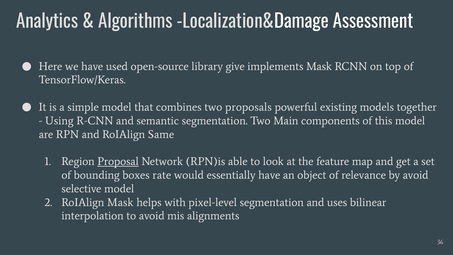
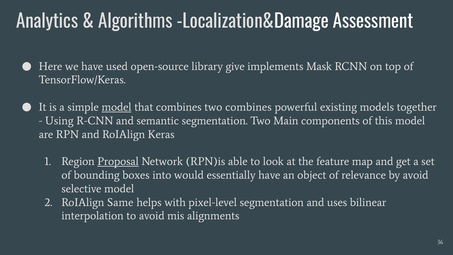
model underline: none -> present (117, 107)
two proposals: proposals -> combines (248, 107)
Same: Same -> Keras (161, 134)
rate: rate -> into (162, 175)
RoIAlign Mask: Mask -> Same (120, 202)
